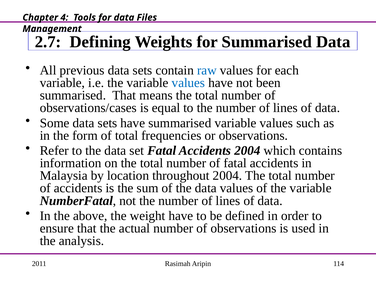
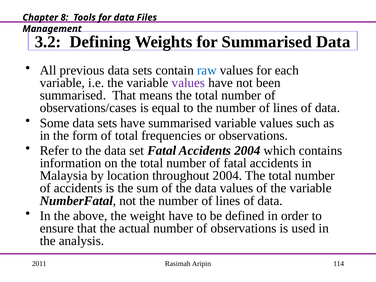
4: 4 -> 8 (64, 18)
2.7: 2.7 -> 3.2 (48, 42)
values colour: blue -> purple (188, 83)
